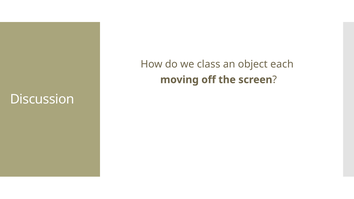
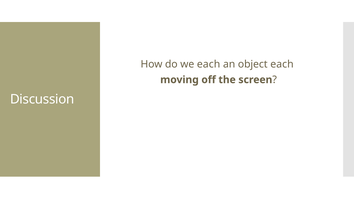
we class: class -> each (209, 64)
